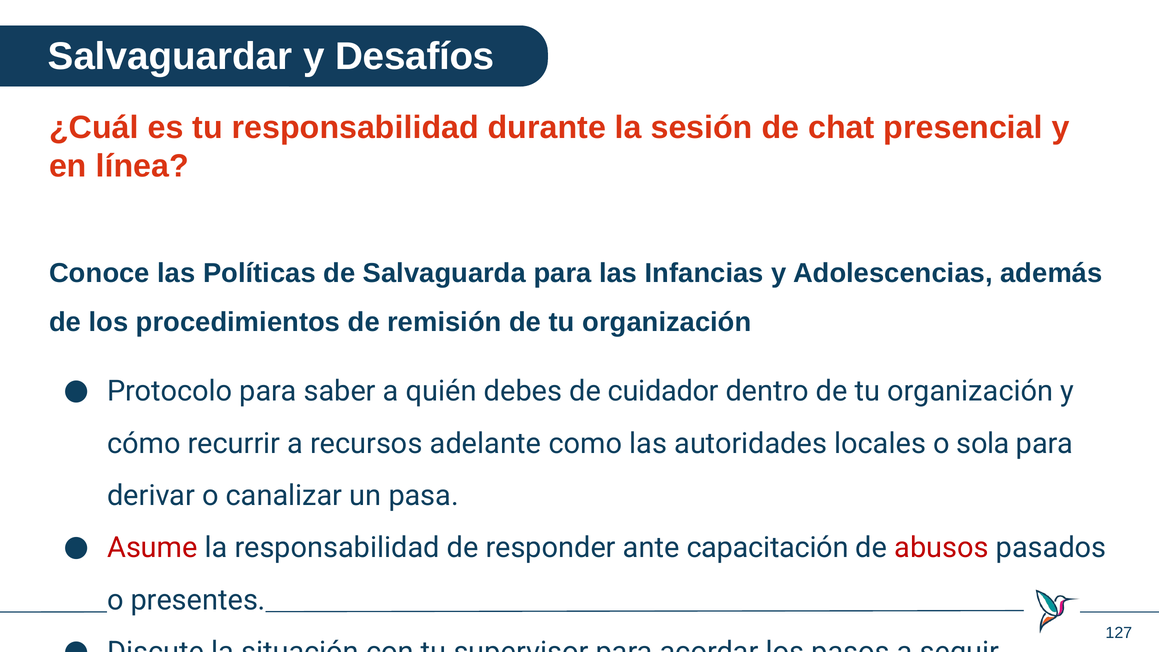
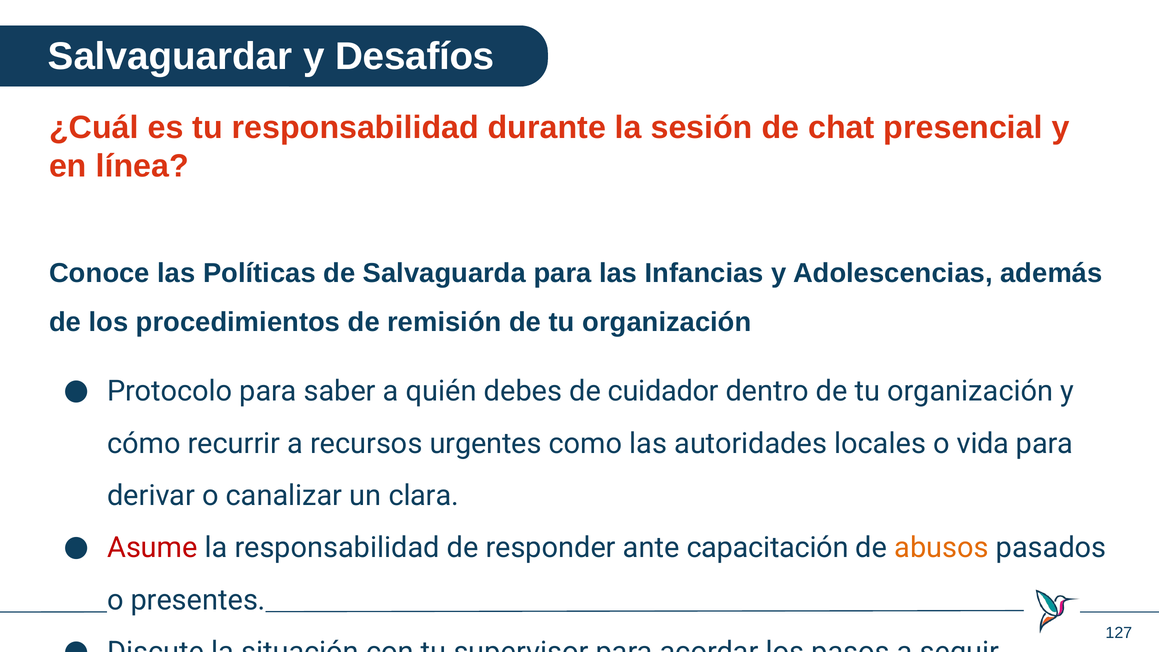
adelante: adelante -> urgentes (486, 443)
locales o sola: sola -> vida (983, 443)
pasa: pasa -> clara (424, 496)
abusos colour: red -> orange (942, 548)
